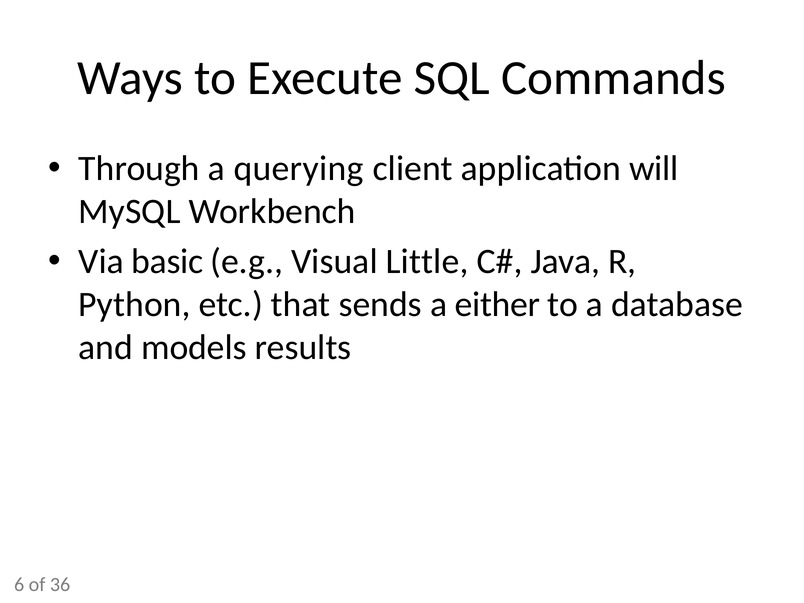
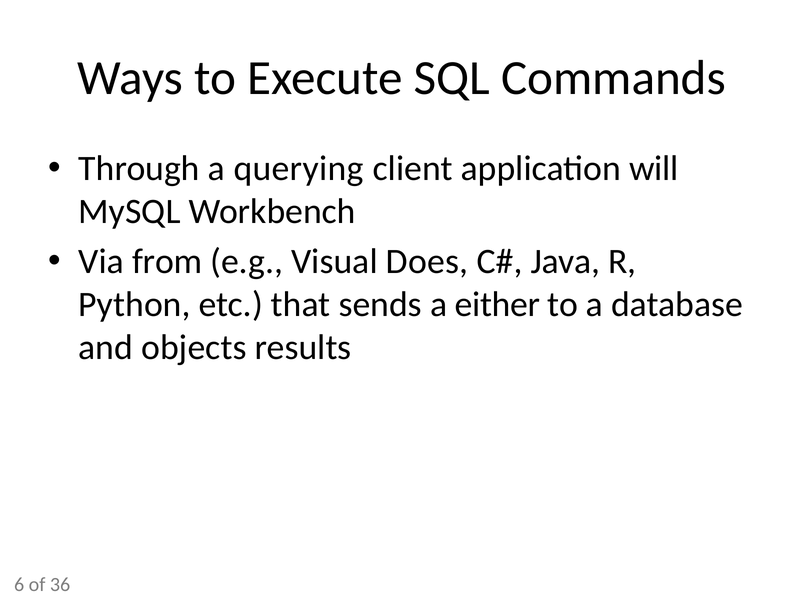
basic: basic -> from (167, 262)
Little: Little -> Does (427, 262)
models: models -> objects (194, 347)
